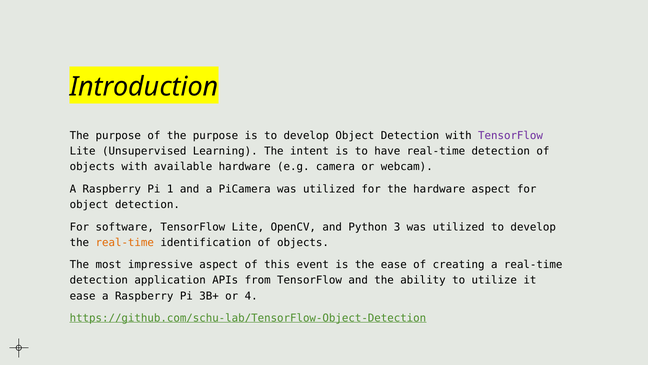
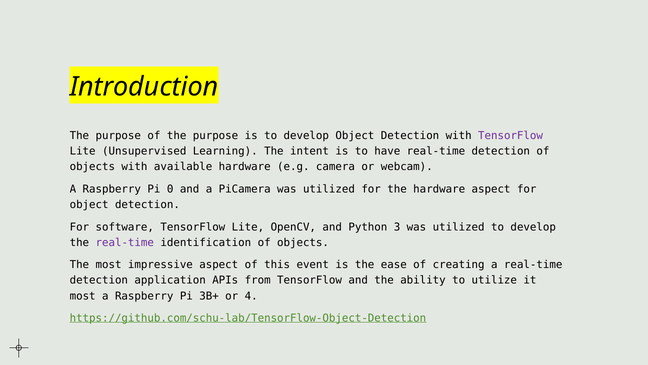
1: 1 -> 0 (170, 189)
real-time colour: orange -> purple (125, 242)
ease: ease -> most (83, 296)
